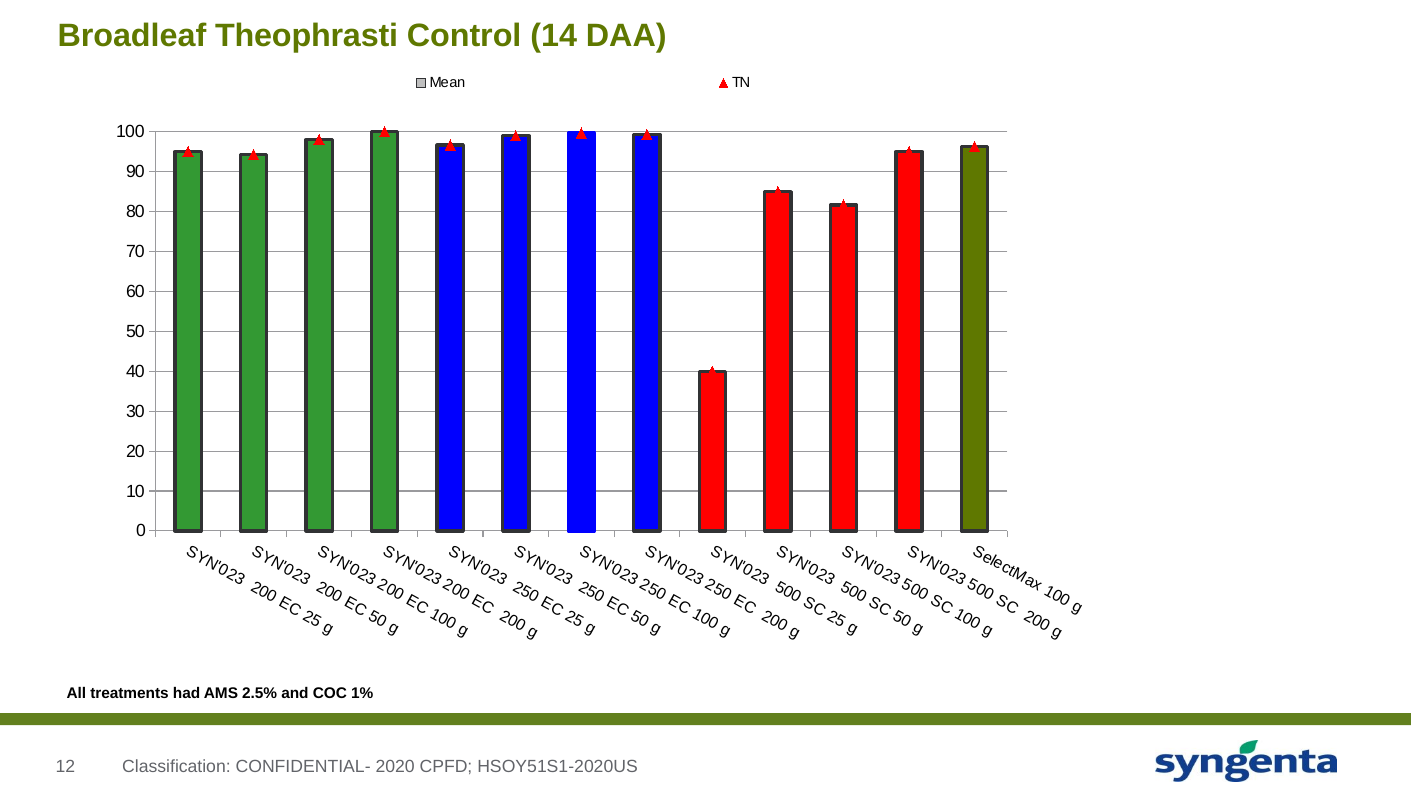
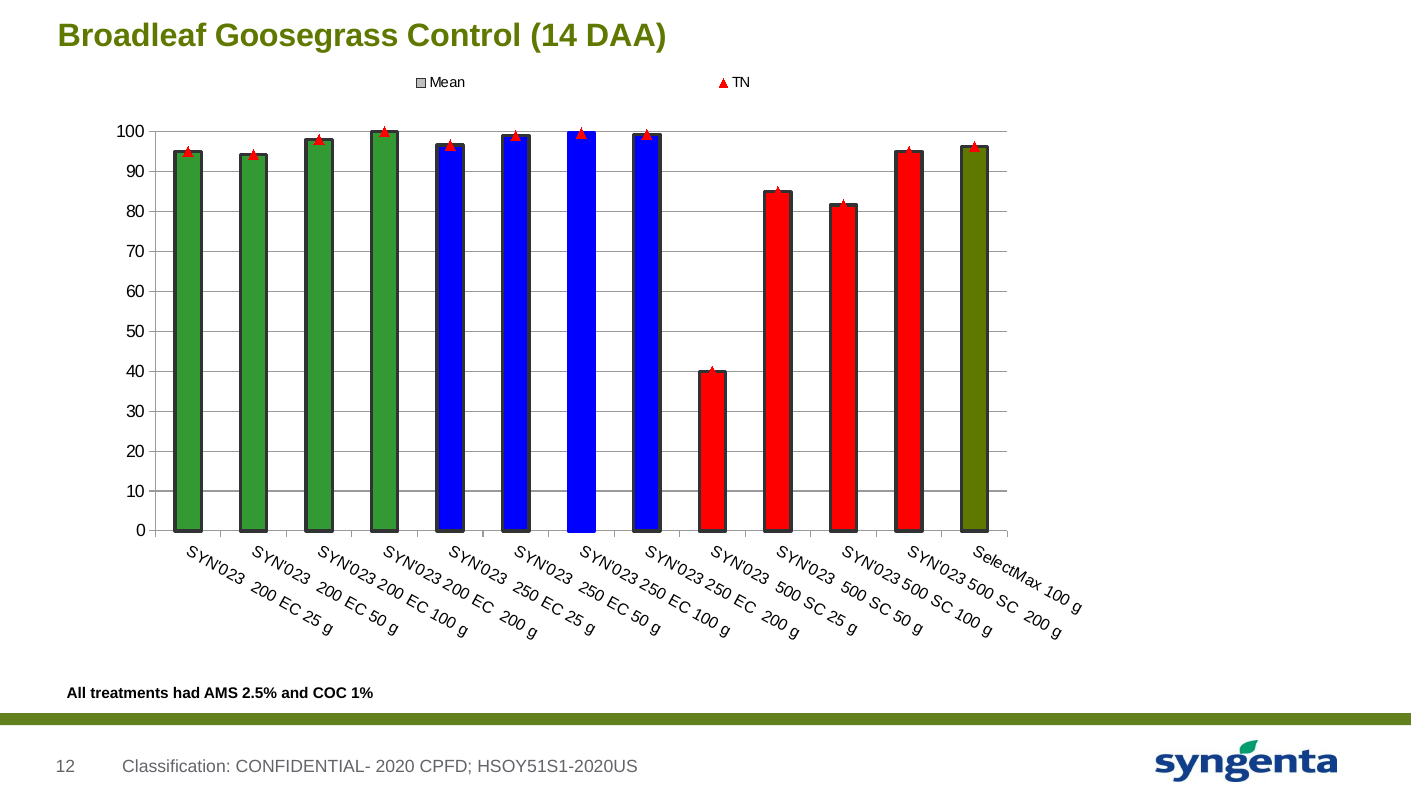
Theophrasti: Theophrasti -> Goosegrass (307, 36)
